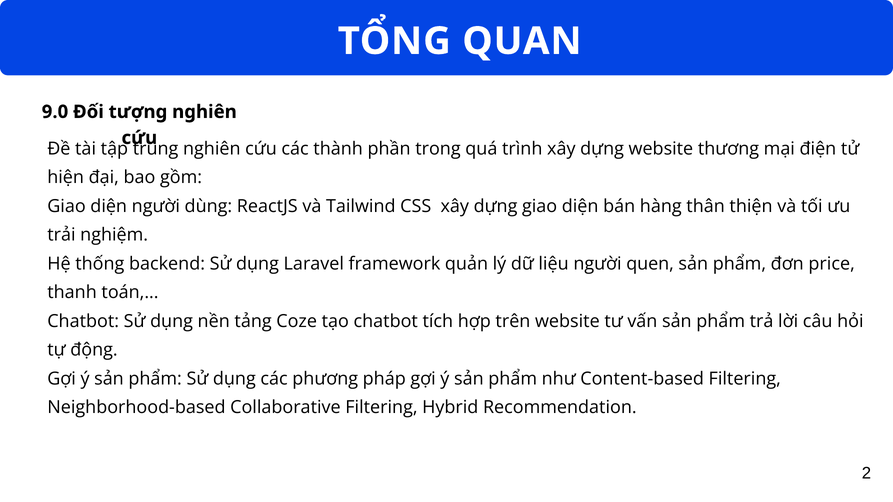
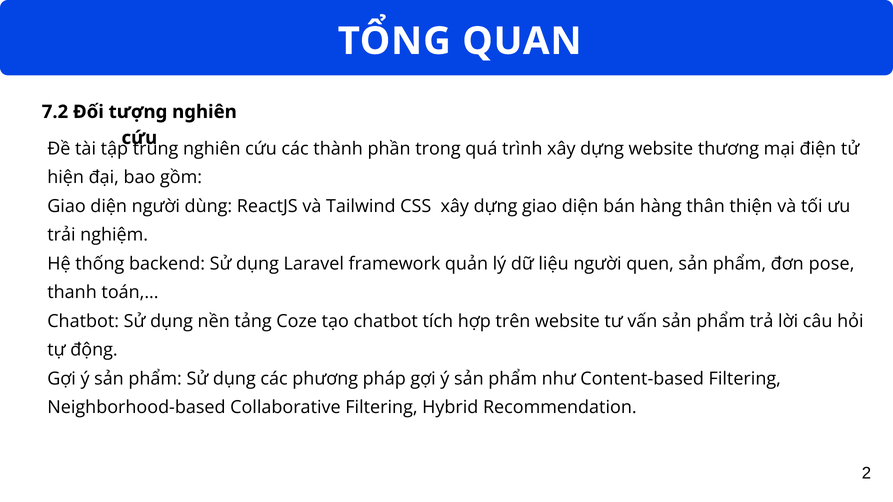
9.0: 9.0 -> 7.2 (55, 112)
price: price -> pose (832, 264)
